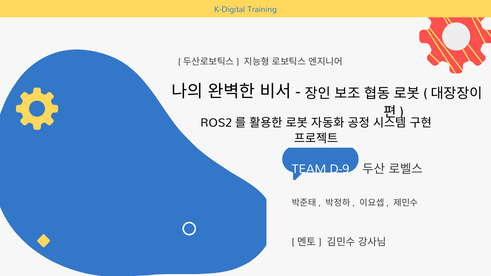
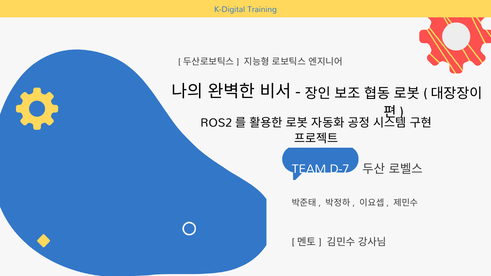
D-9: D-9 -> D-7 (339, 169)
